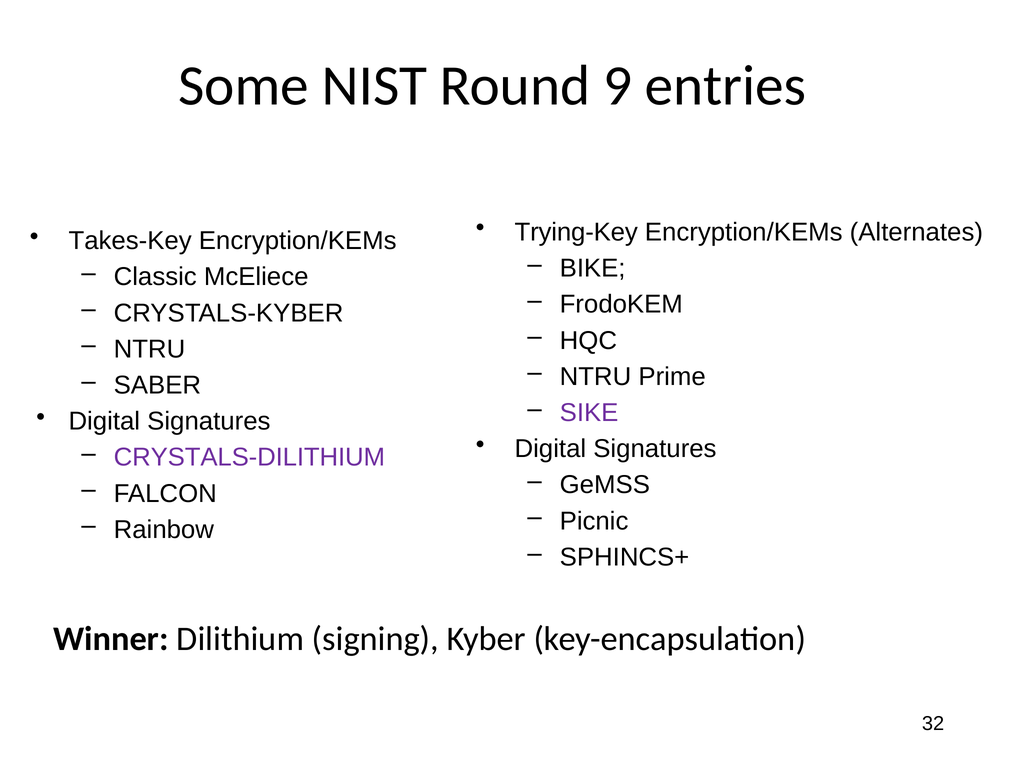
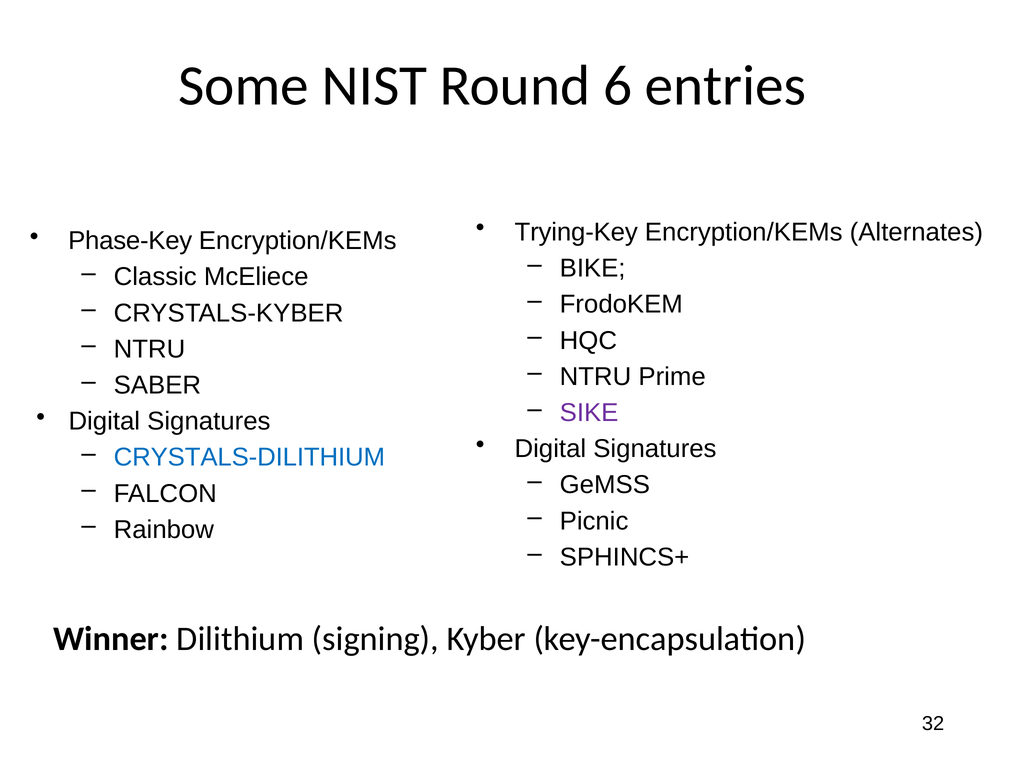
9: 9 -> 6 (618, 86)
Takes-Key: Takes-Key -> Phase-Key (130, 241)
CRYSTALS-DILITHIUM colour: purple -> blue (249, 457)
